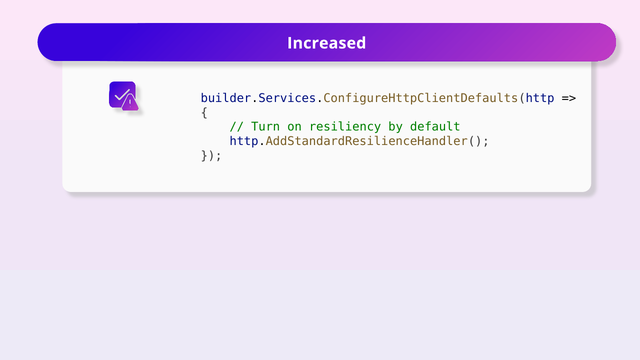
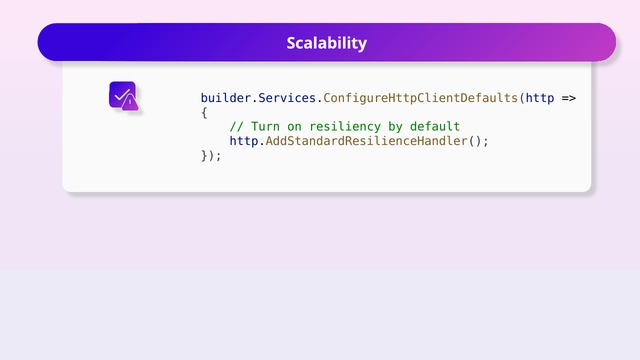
Increased: Increased -> Scalability (327, 43)
